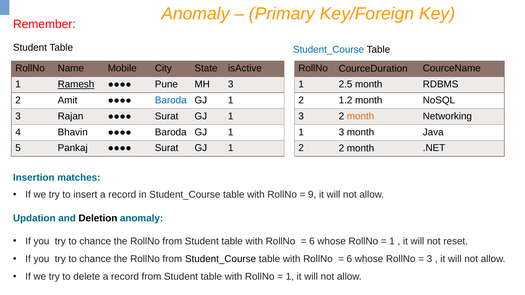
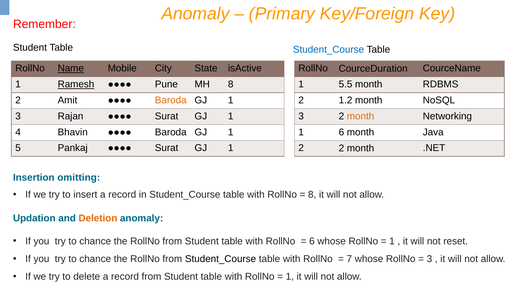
Name underline: none -> present (71, 68)
MH 3: 3 -> 8 (231, 84)
2.5: 2.5 -> 5.5 (346, 84)
Baroda colour: blue -> orange (171, 100)
3: 3 -> 6 (341, 132)
matches: matches -> omitting (79, 178)
9: 9 -> 8 (312, 195)
Deletion colour: black -> orange (98, 219)
6: 6 -> 7 (349, 259)
